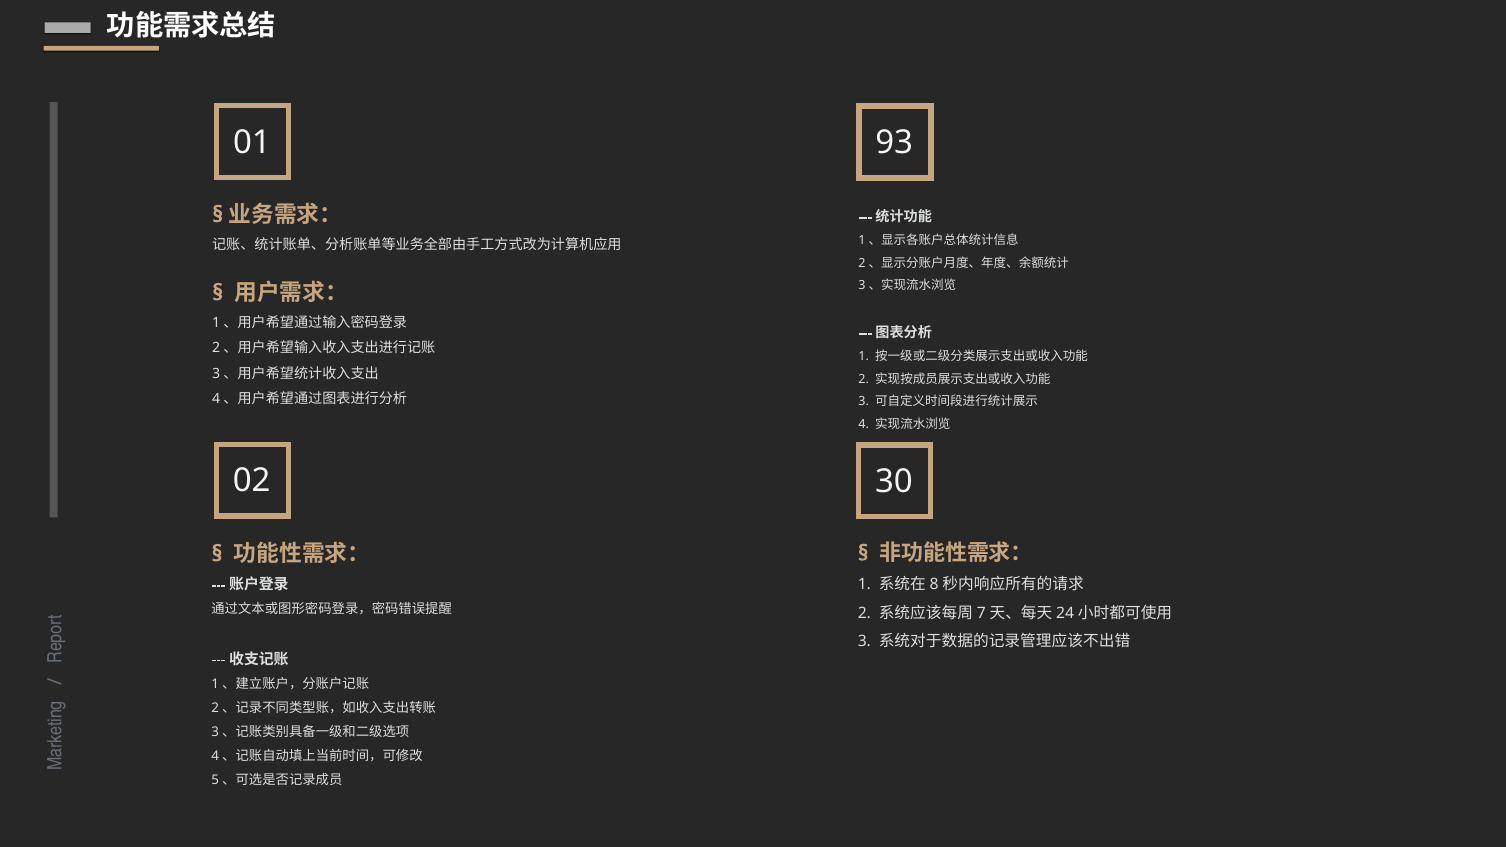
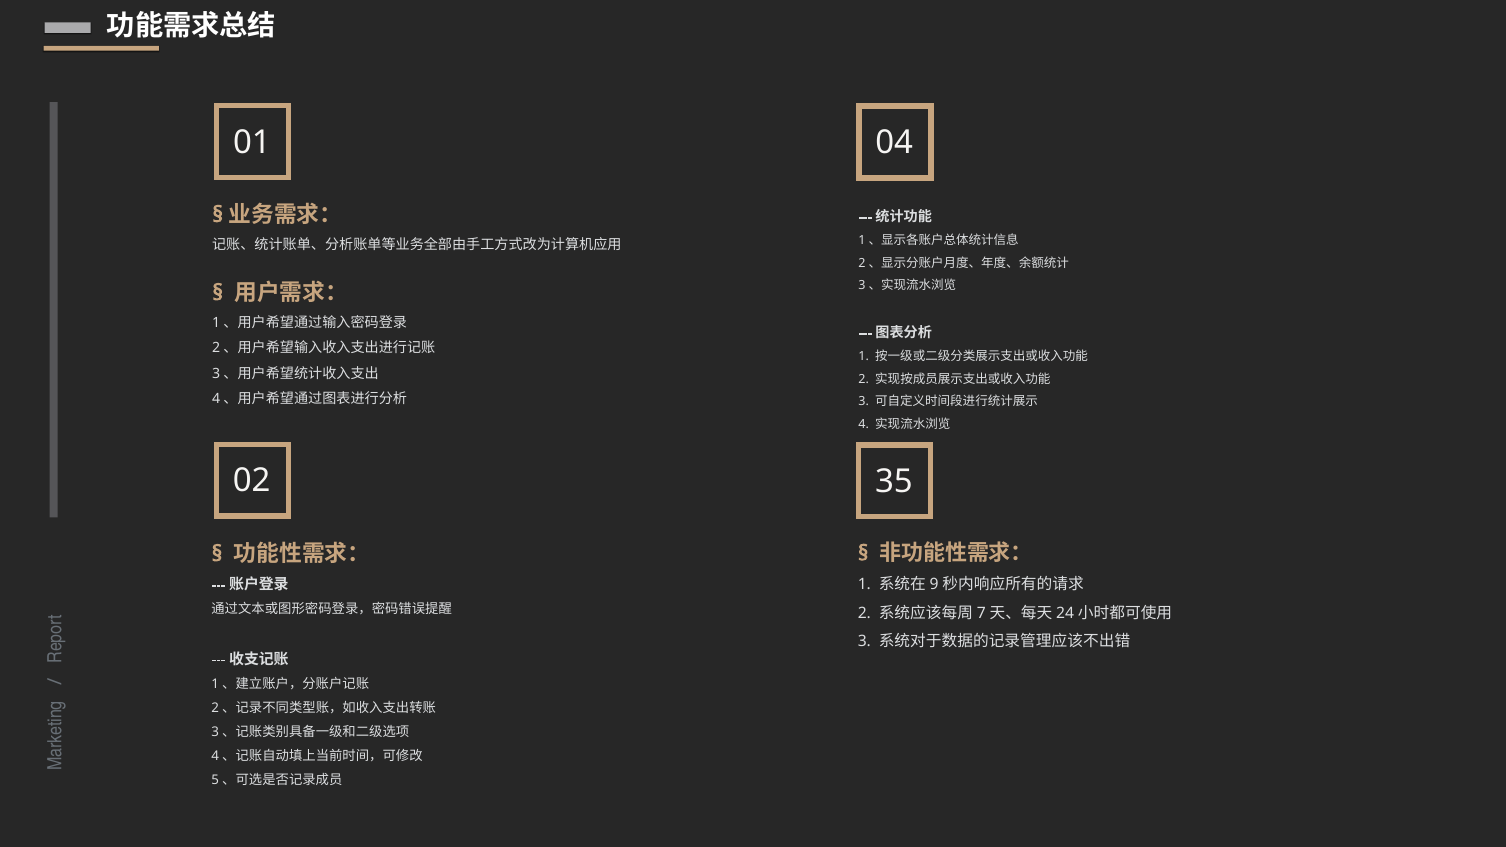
93: 93 -> 04 (894, 143)
30: 30 -> 35 (894, 482)
8: 8 -> 9 (934, 585)
